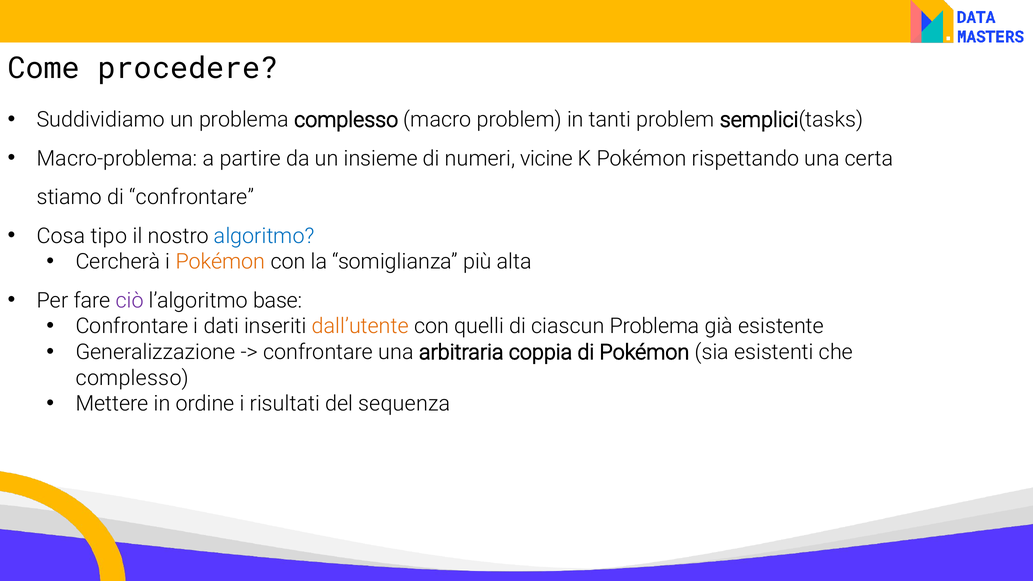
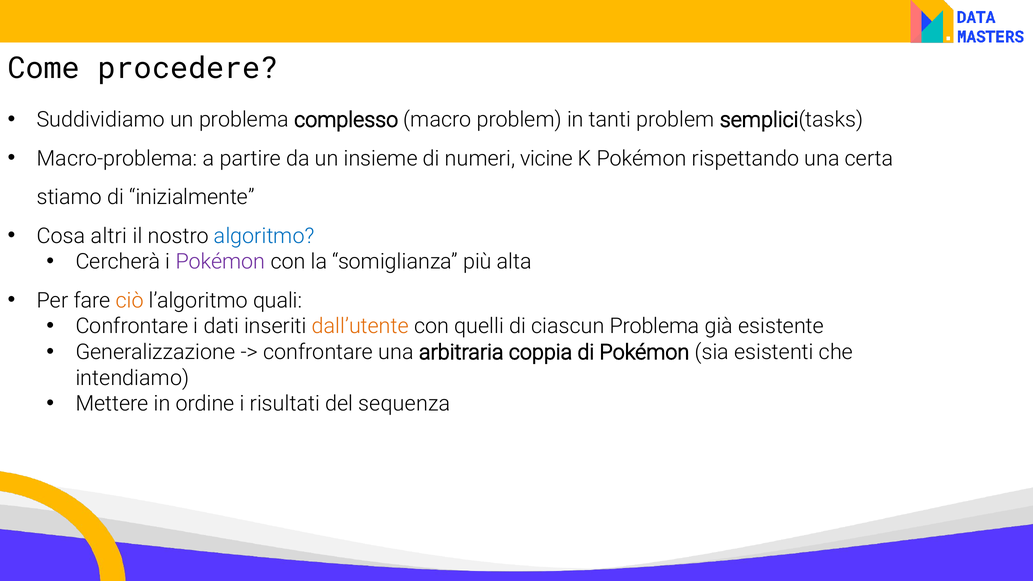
di confrontare: confrontare -> inizialmente (192, 197)
tipo: tipo -> altri (109, 236)
Pokémon colour: orange -> purple (220, 262)
ciò colour: purple -> orange (130, 301)
base: base -> quali (278, 301)
complesso: complesso -> intendiamo (132, 378)
